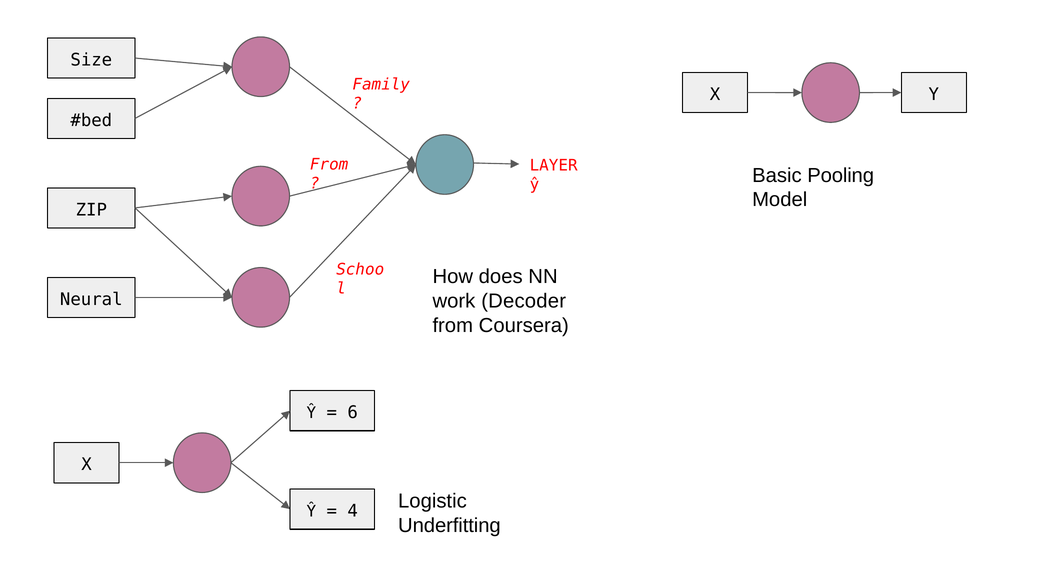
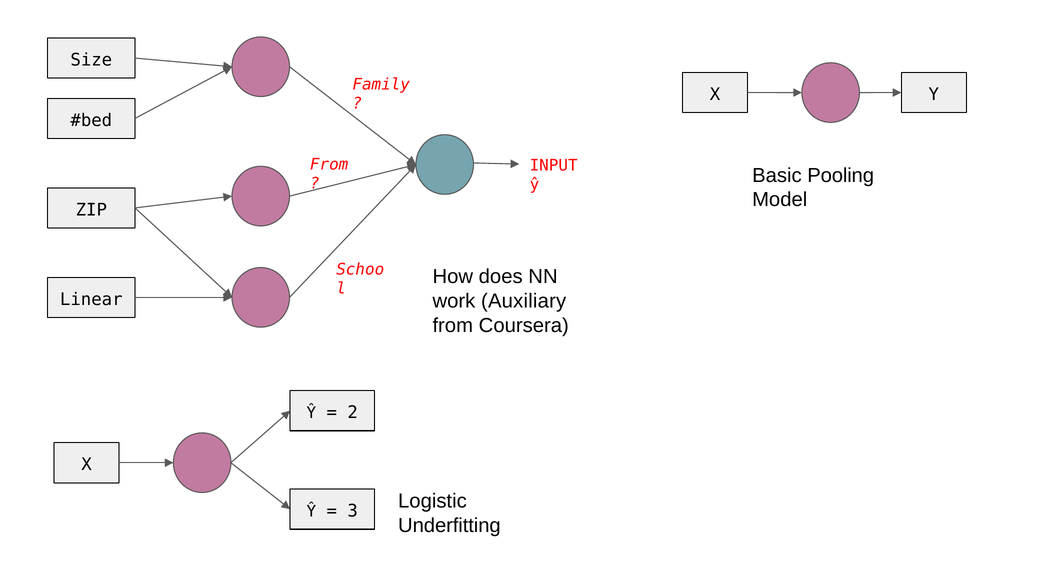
LAYER: LAYER -> INPUT (554, 166)
Neural: Neural -> Linear (91, 299)
Decoder: Decoder -> Auxiliary (524, 301)
6: 6 -> 2 (353, 413)
4: 4 -> 3 (353, 511)
